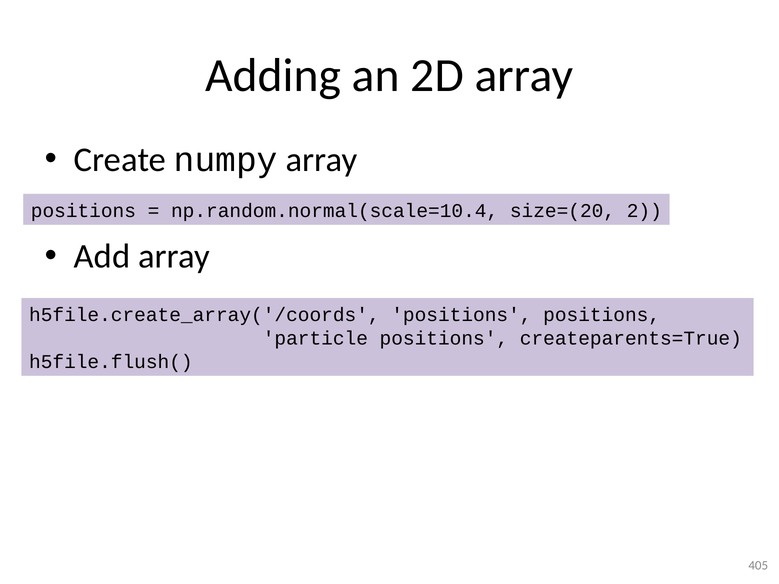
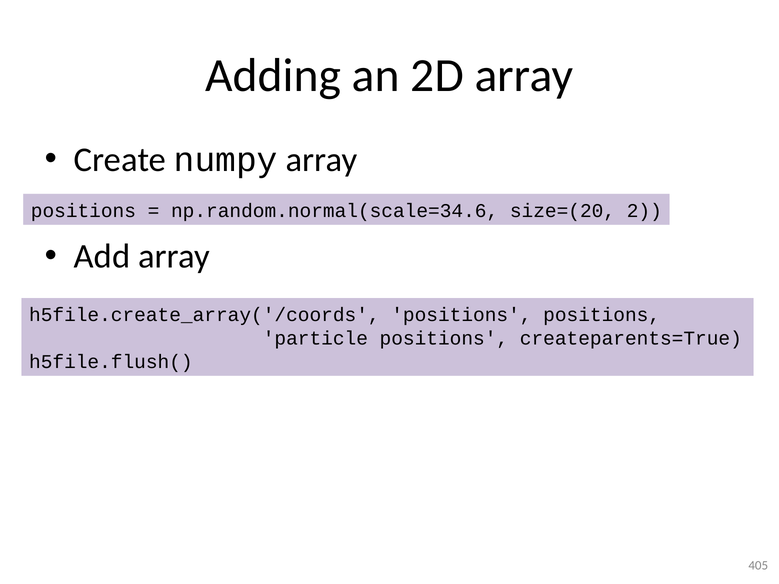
np.random.normal(scale=10.4: np.random.normal(scale=10.4 -> np.random.normal(scale=34.6 (335, 211)
